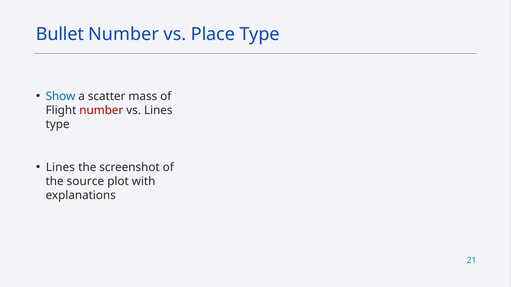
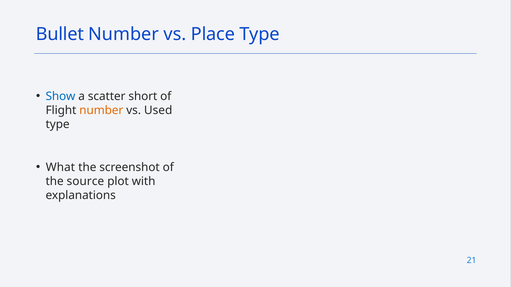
mass: mass -> short (143, 96)
number colour: red -> orange (101, 110)
vs Lines: Lines -> Used (158, 110)
Lines: Lines -> What (60, 167)
